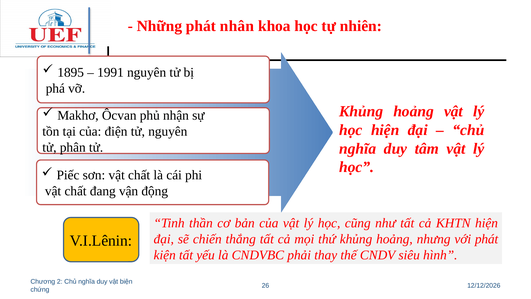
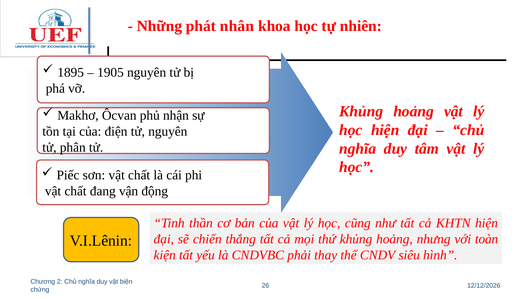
1991: 1991 -> 1905 (110, 72)
với phát: phát -> toàn (487, 239)
